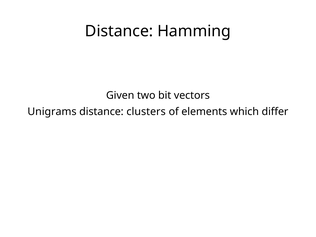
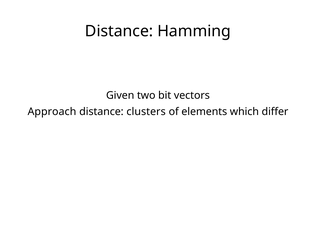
Unigrams: Unigrams -> Approach (52, 112)
